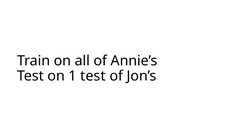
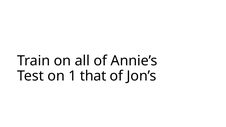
1 test: test -> that (93, 76)
